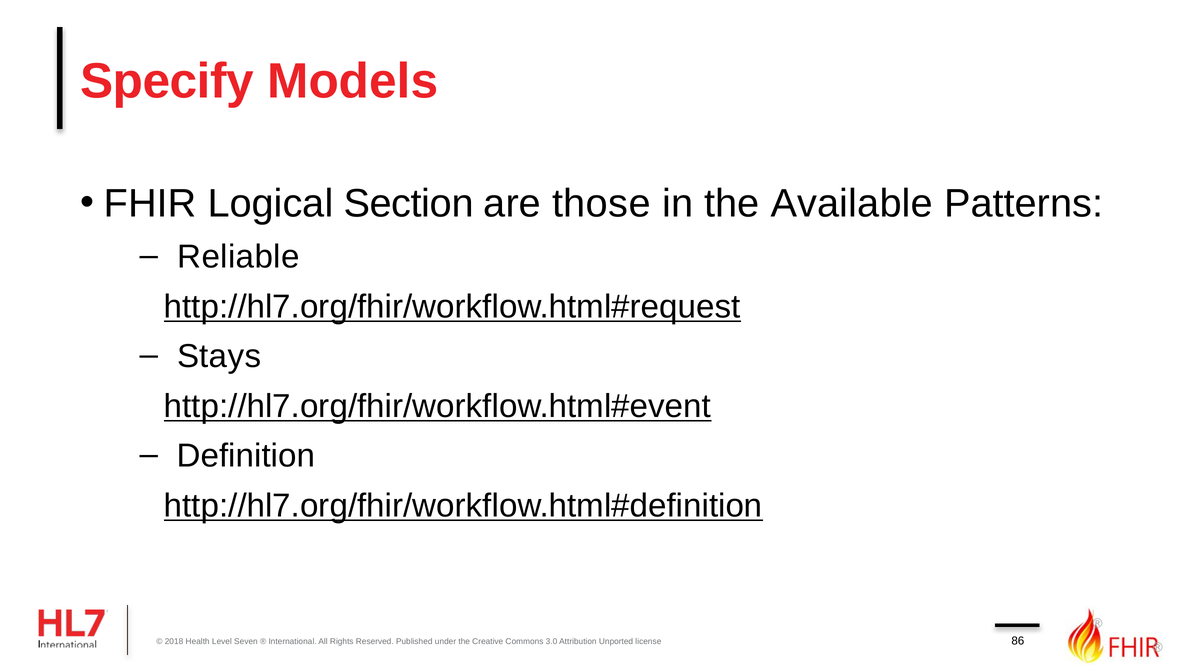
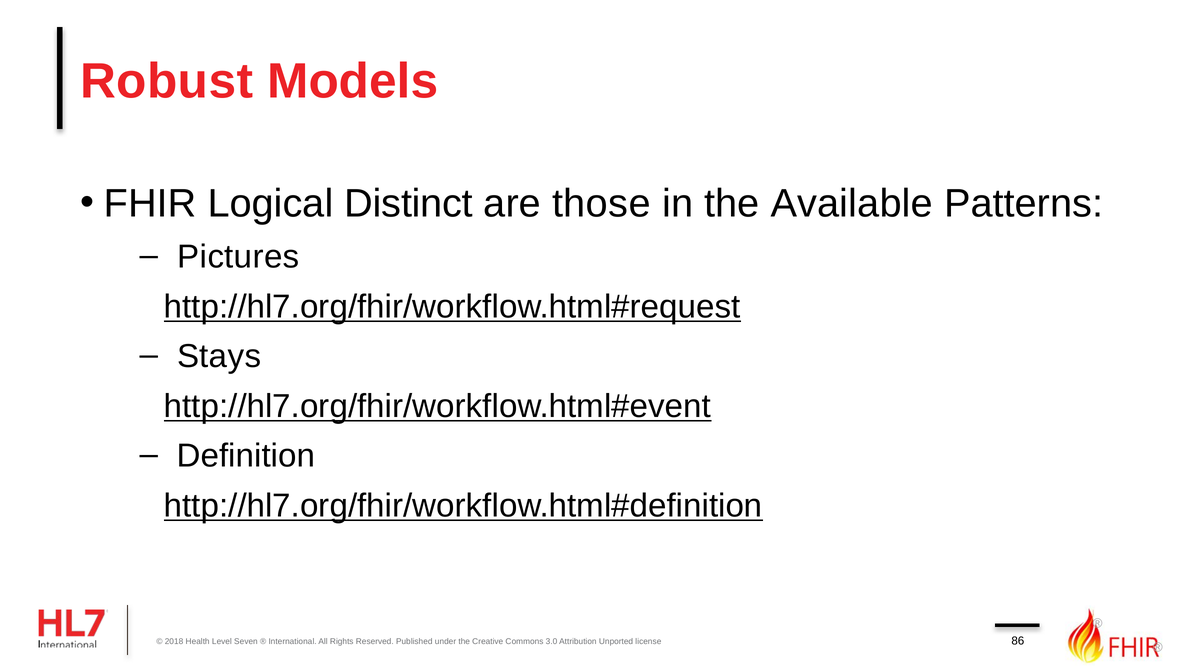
Specify: Specify -> Robust (167, 81)
Section: Section -> Distinct (409, 204)
Reliable: Reliable -> Pictures (238, 257)
